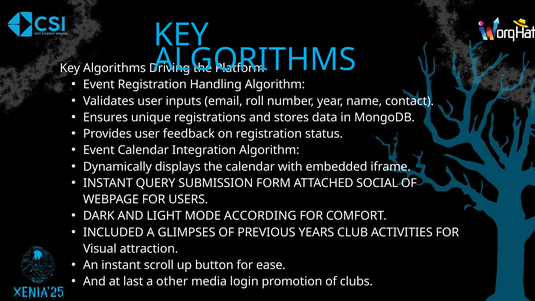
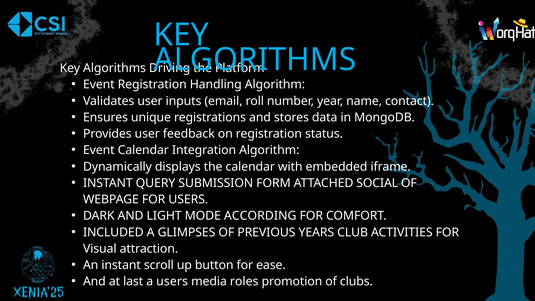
a other: other -> users (172, 281)
login: login -> roles (244, 281)
